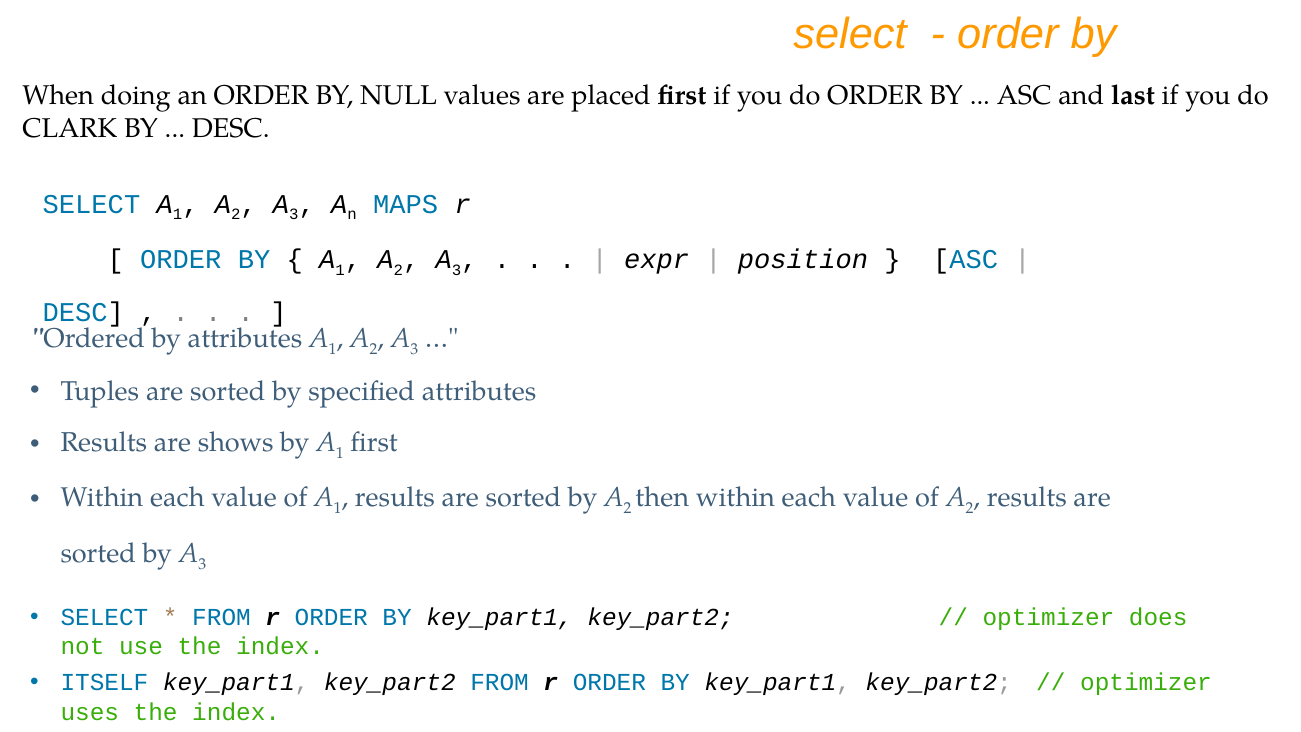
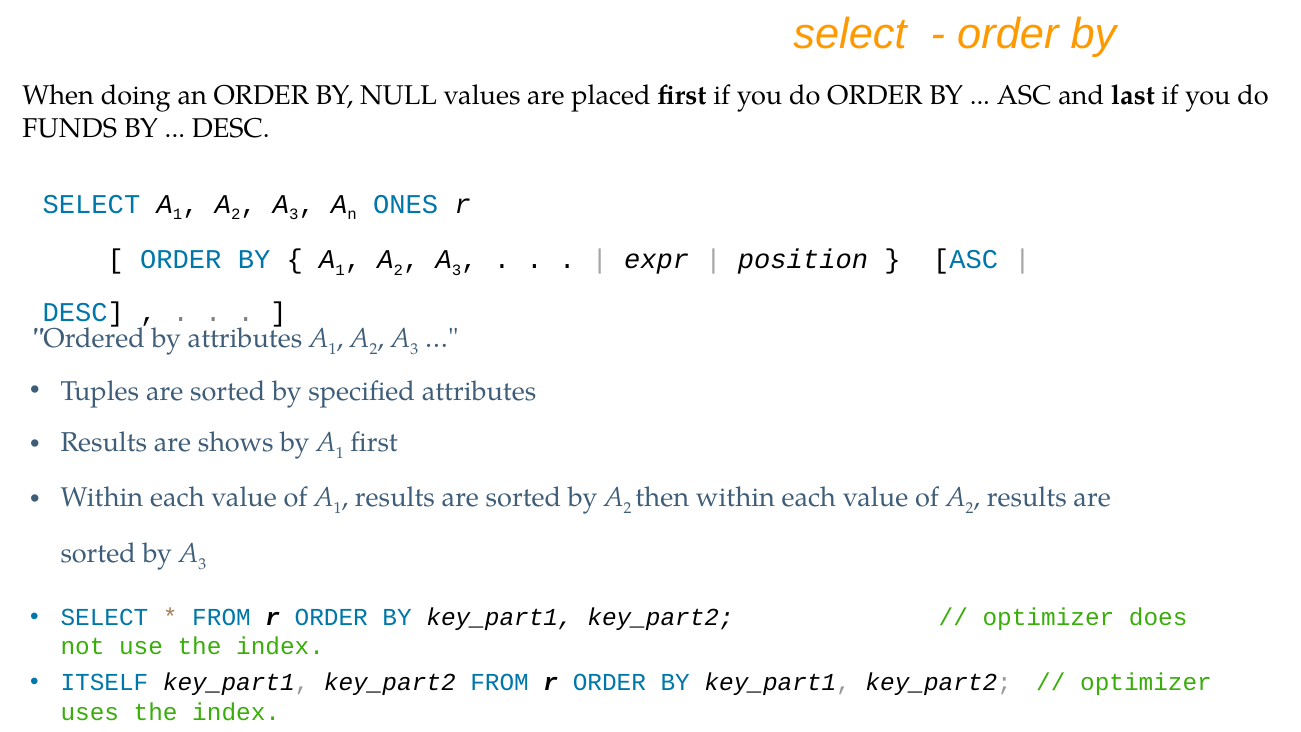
CLARK: CLARK -> FUNDS (70, 128)
MAPS: MAPS -> ONES (406, 204)
